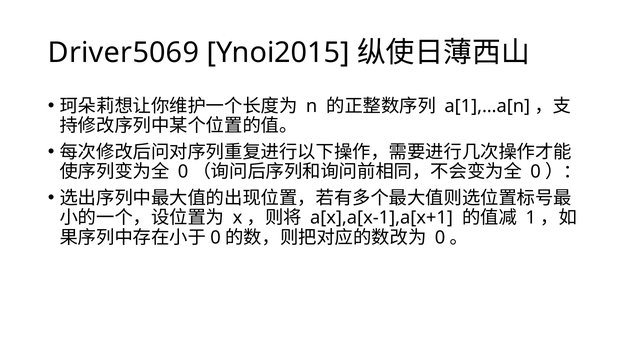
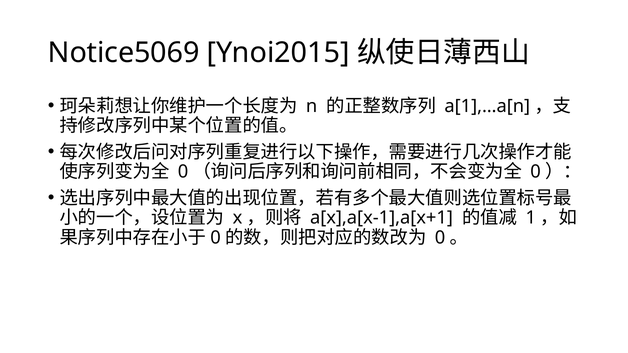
Driver5069: Driver5069 -> Notice5069 (124, 53)
